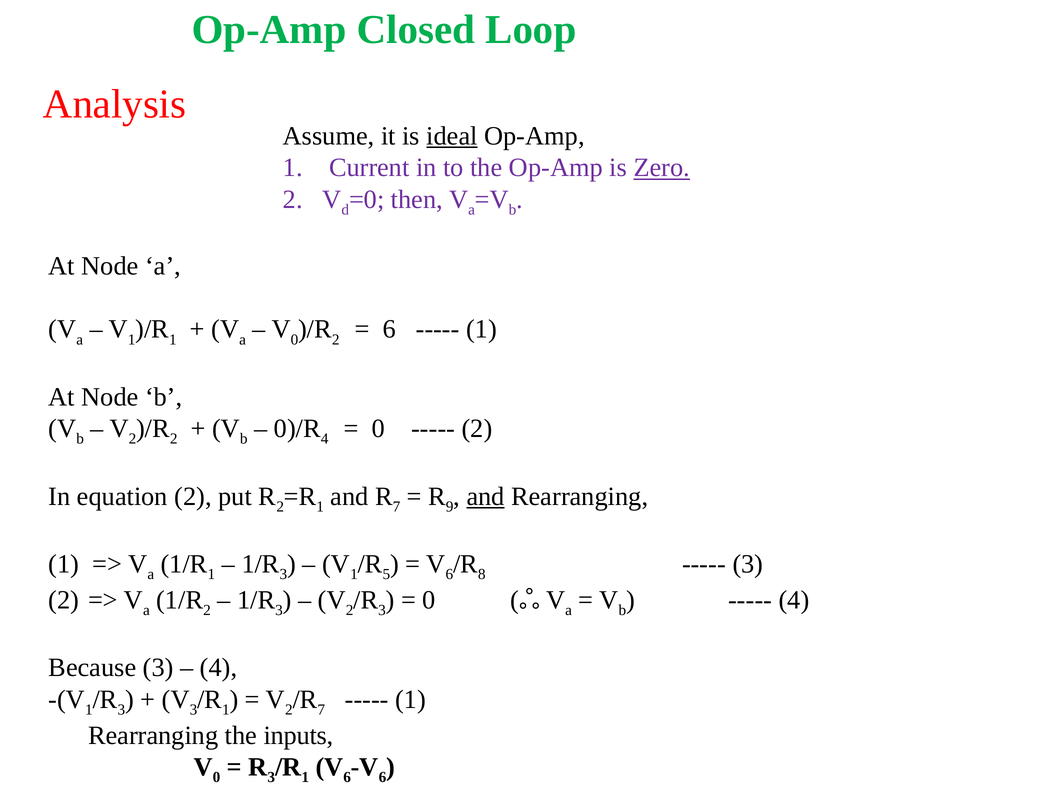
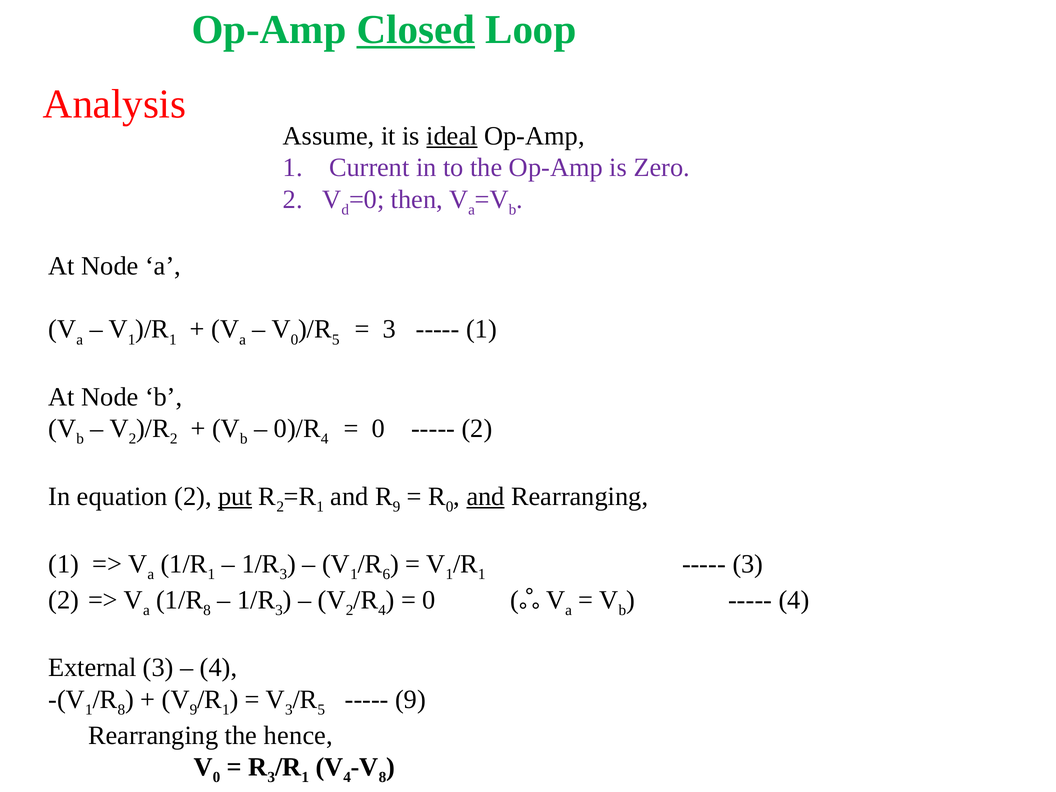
Closed underline: none -> present (416, 30)
Zero underline: present -> none (662, 168)
2: 2 -> 5 (336, 340)
6: 6 -> 3 (389, 329)
put underline: none -> present (235, 496)
7: 7 -> 9 (397, 507)
9: 9 -> 0 (450, 507)
5: 5 -> 6 (386, 574)
6: 6 -> 1 (449, 574)
8: 8 -> 1 (482, 574)
2: 2 -> 8 (207, 610)
3: 3 -> 4 (382, 610)
Because: Because -> External (92, 668)
3: 3 -> 8 (121, 710)
3: 3 -> 9 (193, 710)
2: 2 -> 3 (289, 710)
7: 7 -> 5 (321, 710)
1: 1 -> 9 (411, 699)
inputs: inputs -> hence (298, 735)
6: 6 -> 4 (347, 777)
6: 6 -> 8 (383, 777)
